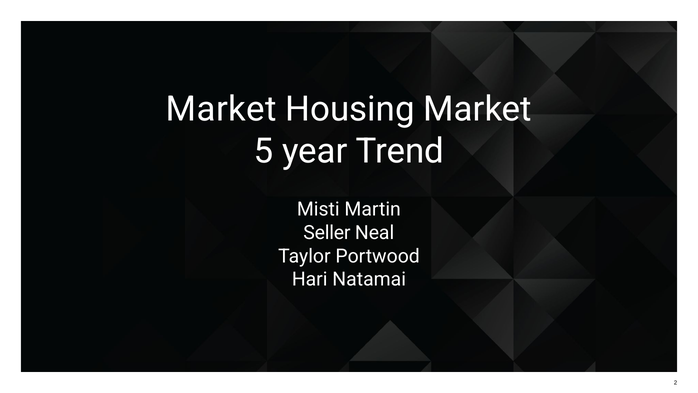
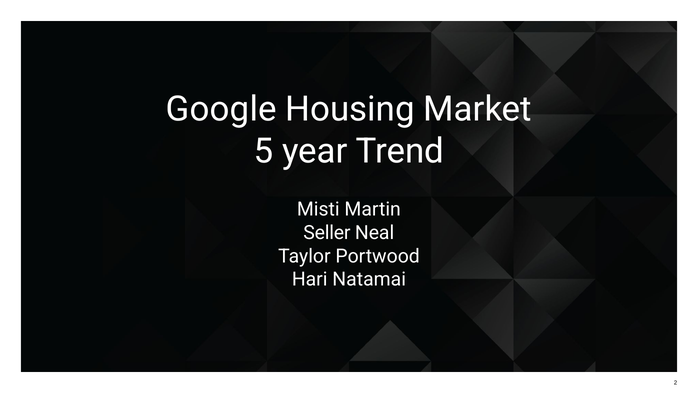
Market: Market -> Google (221, 109)
